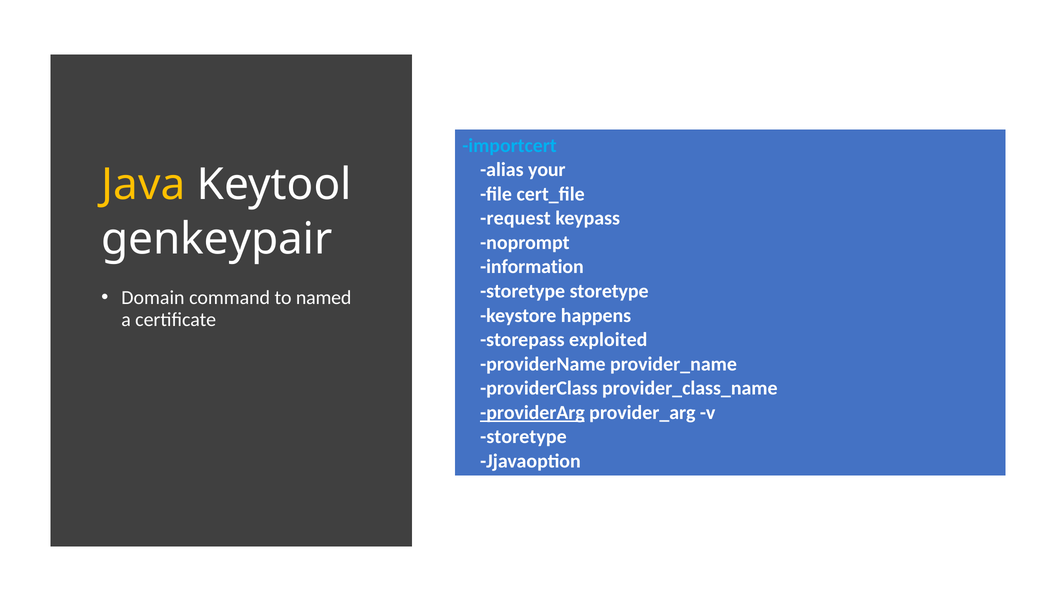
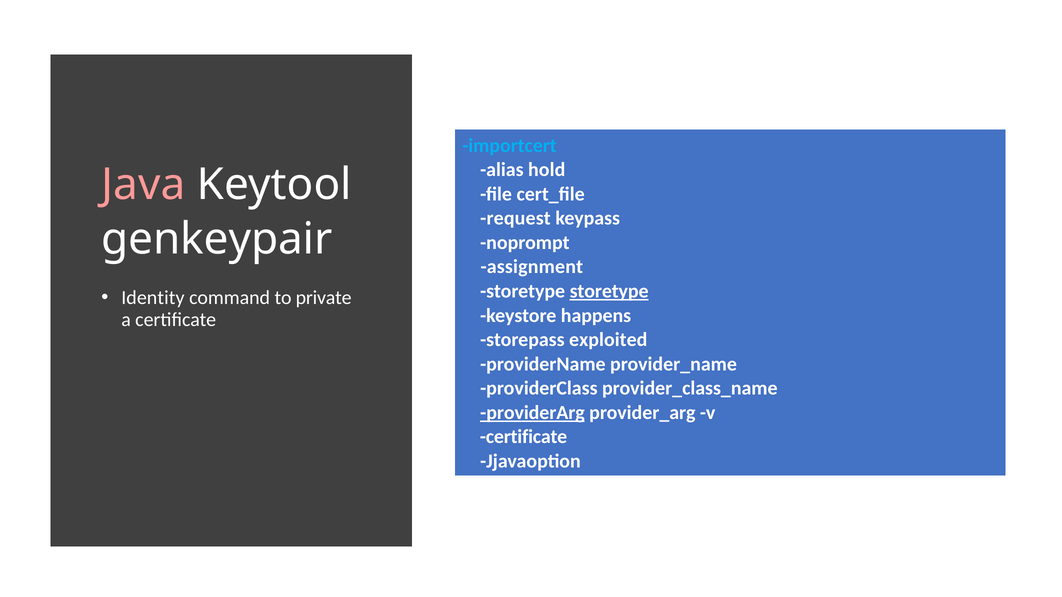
your: your -> hold (547, 170)
Java colour: yellow -> pink (143, 185)
information: information -> assignment (532, 267)
storetype underline: none -> present (609, 291)
Domain: Domain -> Identity (153, 298)
named: named -> private (324, 298)
storetype: storetype -> certificate (524, 437)
